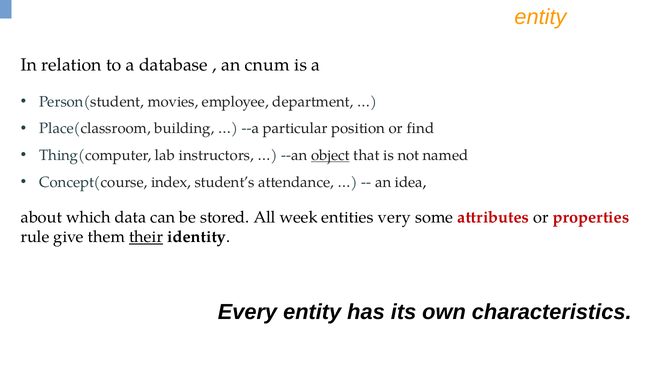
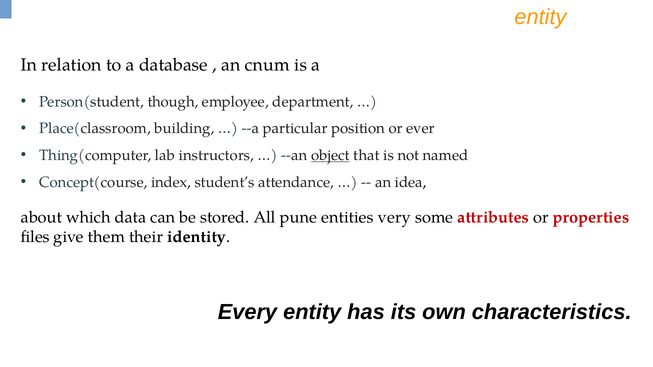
movies: movies -> though (173, 102)
find: find -> ever (421, 129)
week: week -> pune (299, 218)
rule: rule -> files (35, 237)
their underline: present -> none (146, 237)
